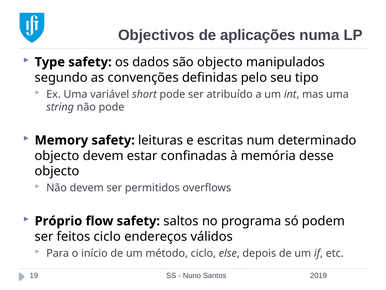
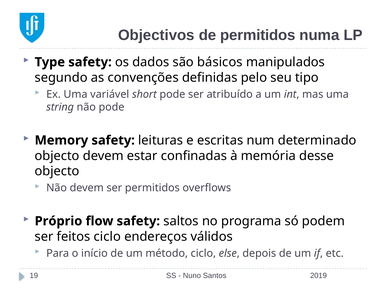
de aplicações: aplicações -> permitidos (258, 35)
são objecto: objecto -> básicos (220, 62)
